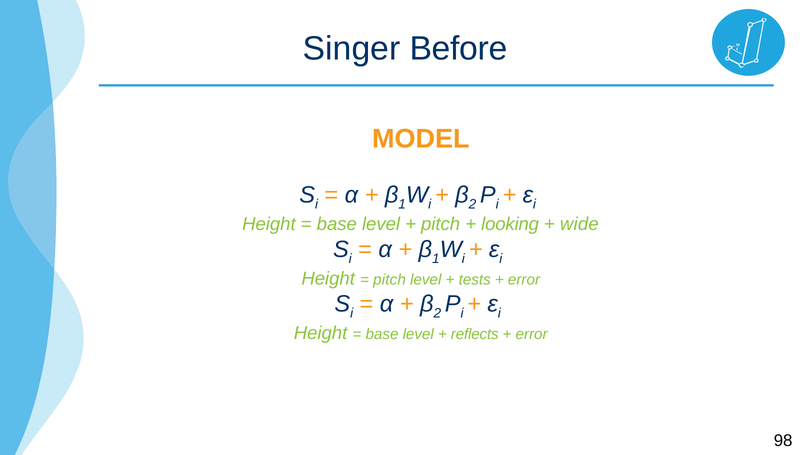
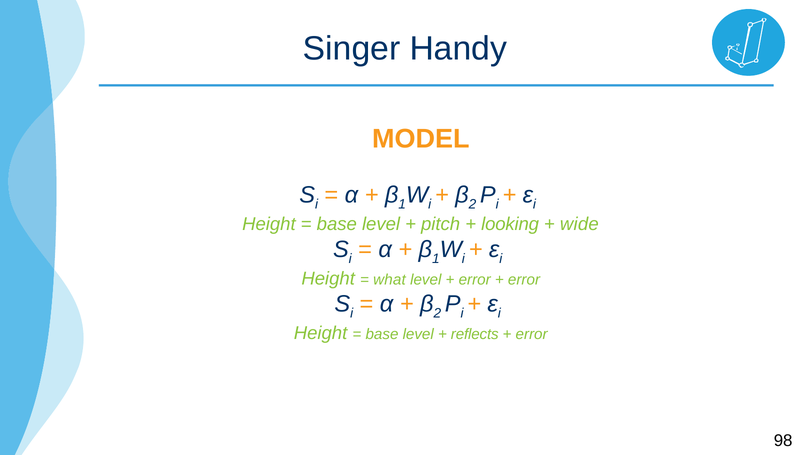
Before: Before -> Handy (458, 49)
pitch: pitch -> what (389, 280)
tests: tests -> error (475, 280)
